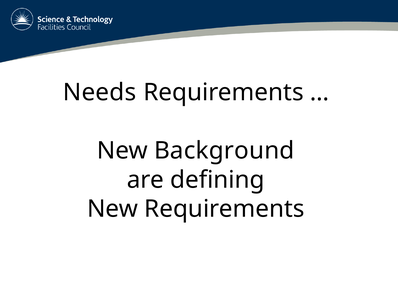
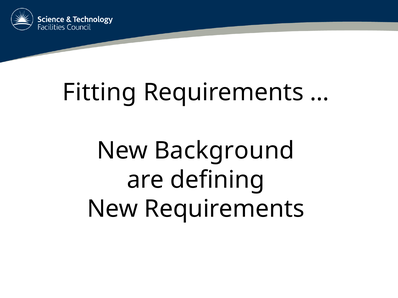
Needs: Needs -> Fitting (100, 93)
